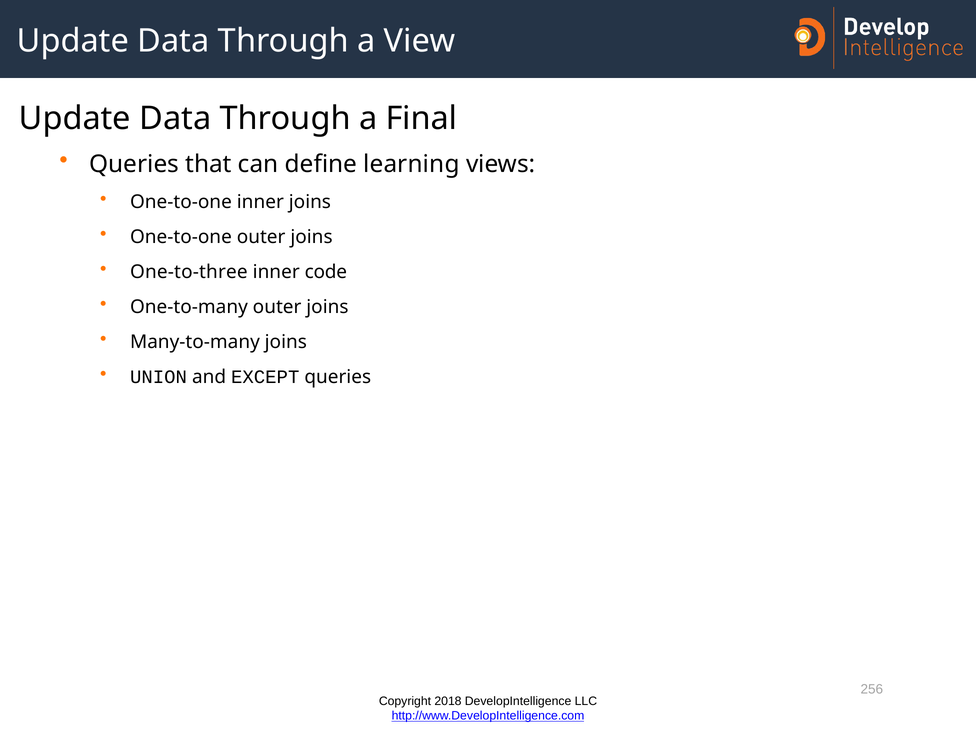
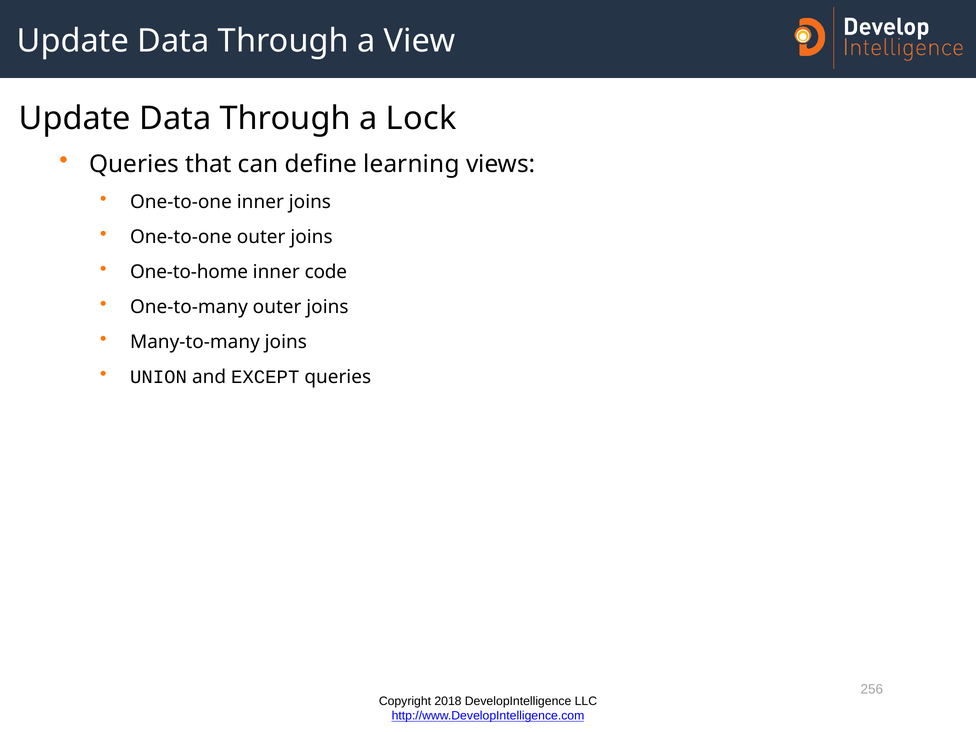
Final: Final -> Lock (421, 119)
One-to-three: One-to-three -> One-to-home (189, 272)
